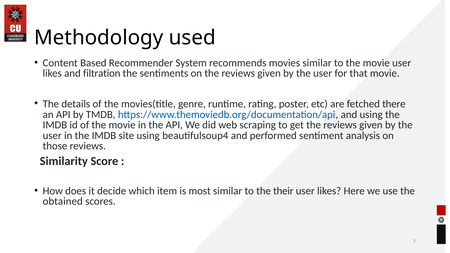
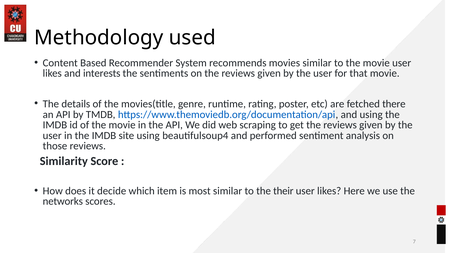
filtration: filtration -> interests (102, 73)
obtained: obtained -> networks (63, 202)
